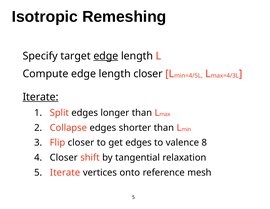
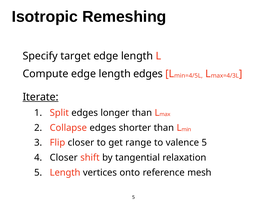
edge underline: present -> none (106, 56)
length closer: closer -> edges (148, 74)
get edges: edges -> range (138, 142)
valence 8: 8 -> 5 (204, 142)
5 Iterate: Iterate -> Length (65, 172)
